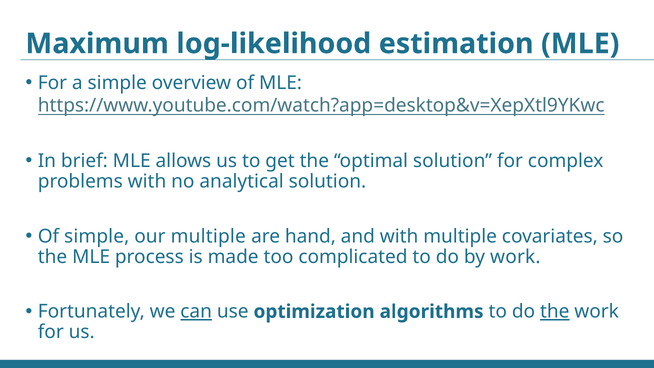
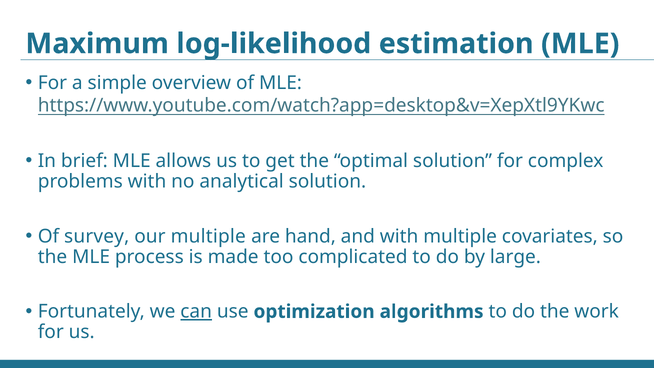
Of simple: simple -> survey (97, 236)
by work: work -> large (515, 257)
the underline: present -> none (555, 311)
